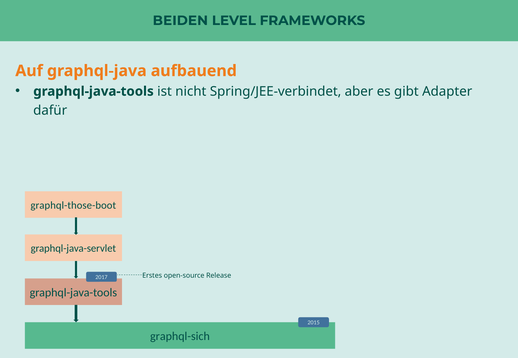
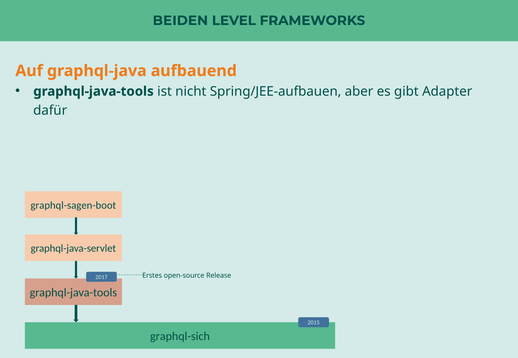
Spring/JEE-verbindet: Spring/JEE-verbindet -> Spring/JEE-aufbauen (276, 92)
graphql-those-boot: graphql-those-boot -> graphql-sagen-boot (73, 206)
